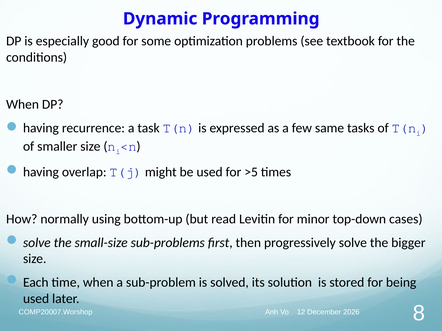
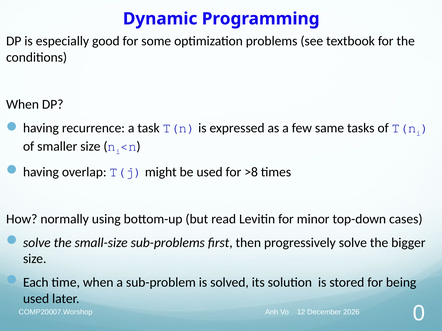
>5: >5 -> >8 (251, 172)
8: 8 -> 0 (419, 314)
